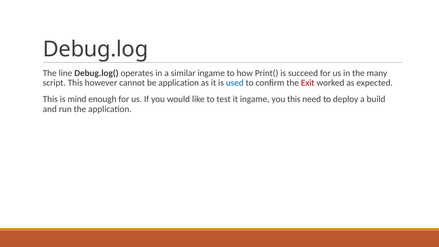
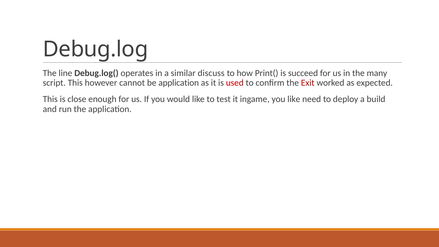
similar ingame: ingame -> discuss (211, 73)
used colour: blue -> red (235, 83)
mind: mind -> close (77, 99)
you this: this -> like (294, 99)
